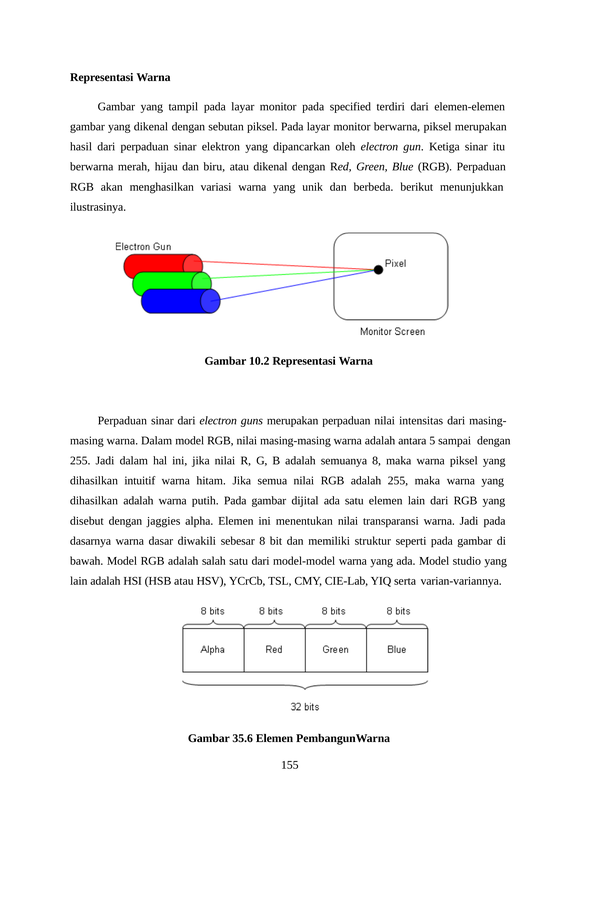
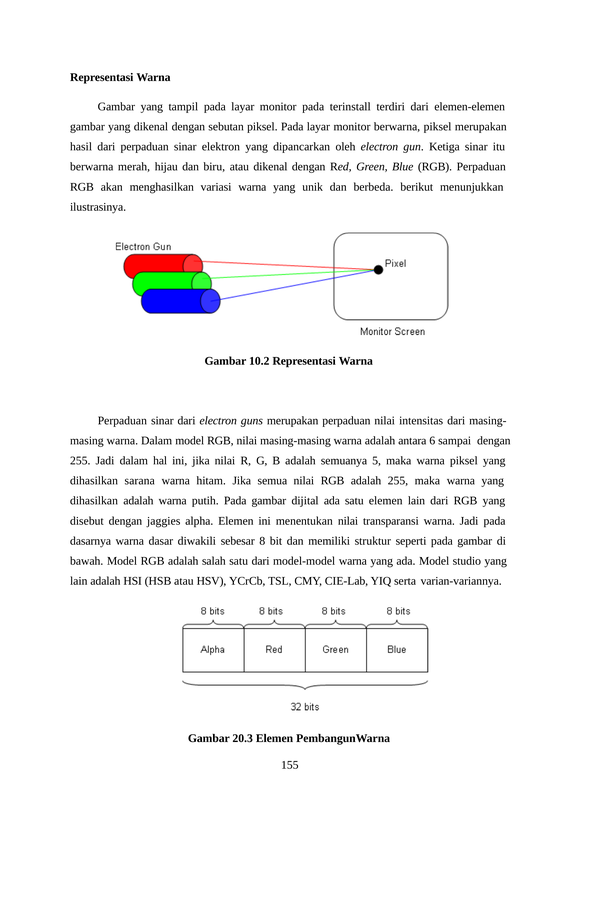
specified: specified -> terinstall (350, 107)
5: 5 -> 6 (432, 440)
semuanya 8: 8 -> 5 (377, 460)
intuitif: intuitif -> sarana (140, 481)
35.6: 35.6 -> 20.3 (243, 738)
